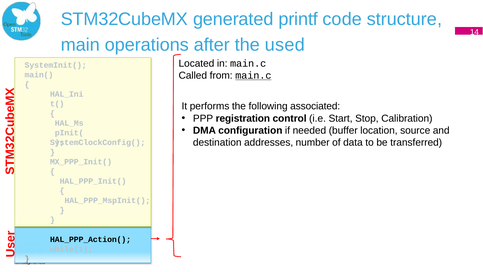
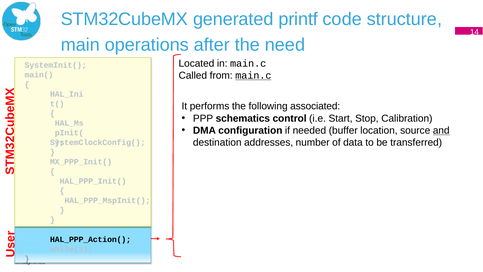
used: used -> need (285, 45)
registration: registration -> schematics (243, 118)
and underline: none -> present (441, 130)
